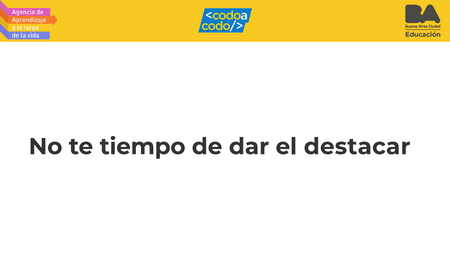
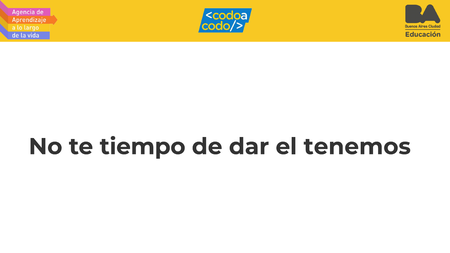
destacar: destacar -> tenemos (357, 147)
